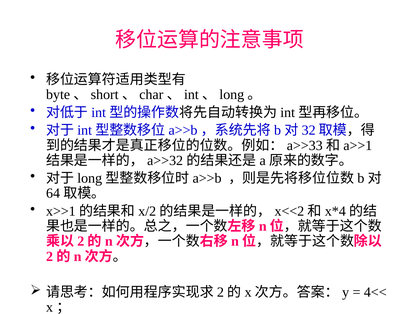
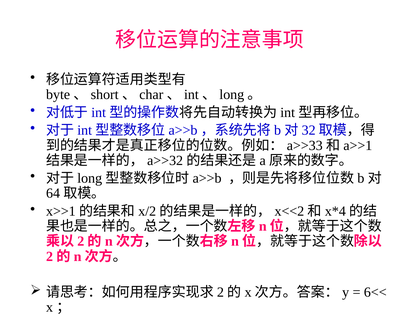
4<<: 4<< -> 6<< (375, 292)
